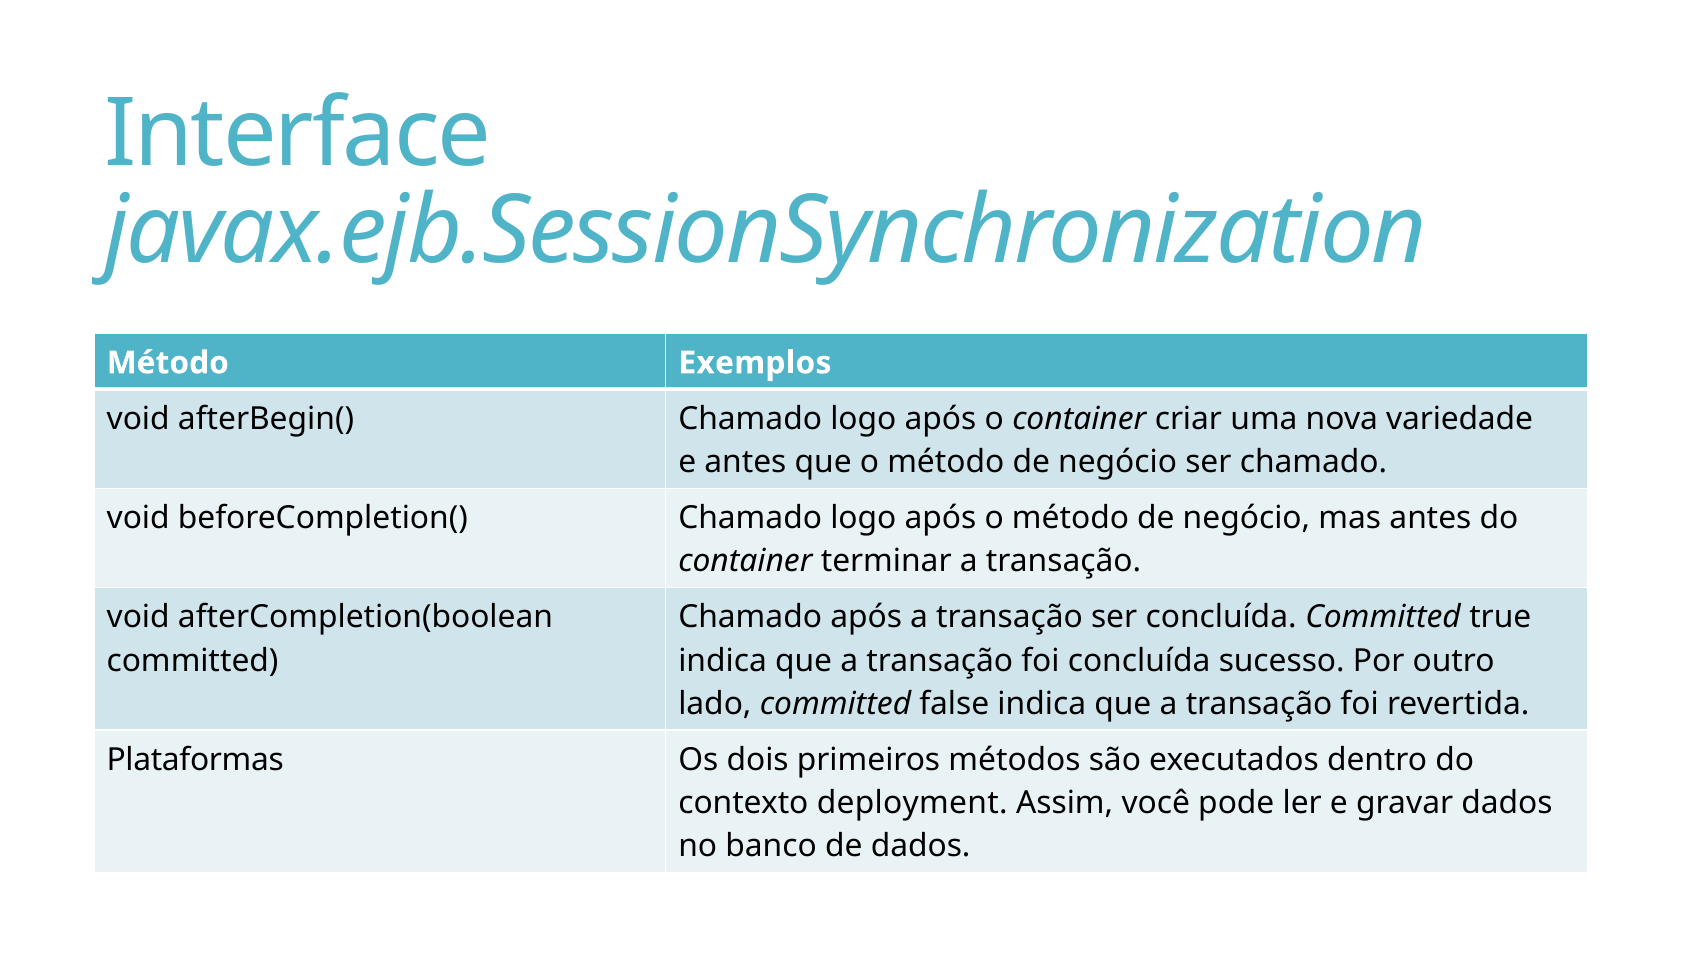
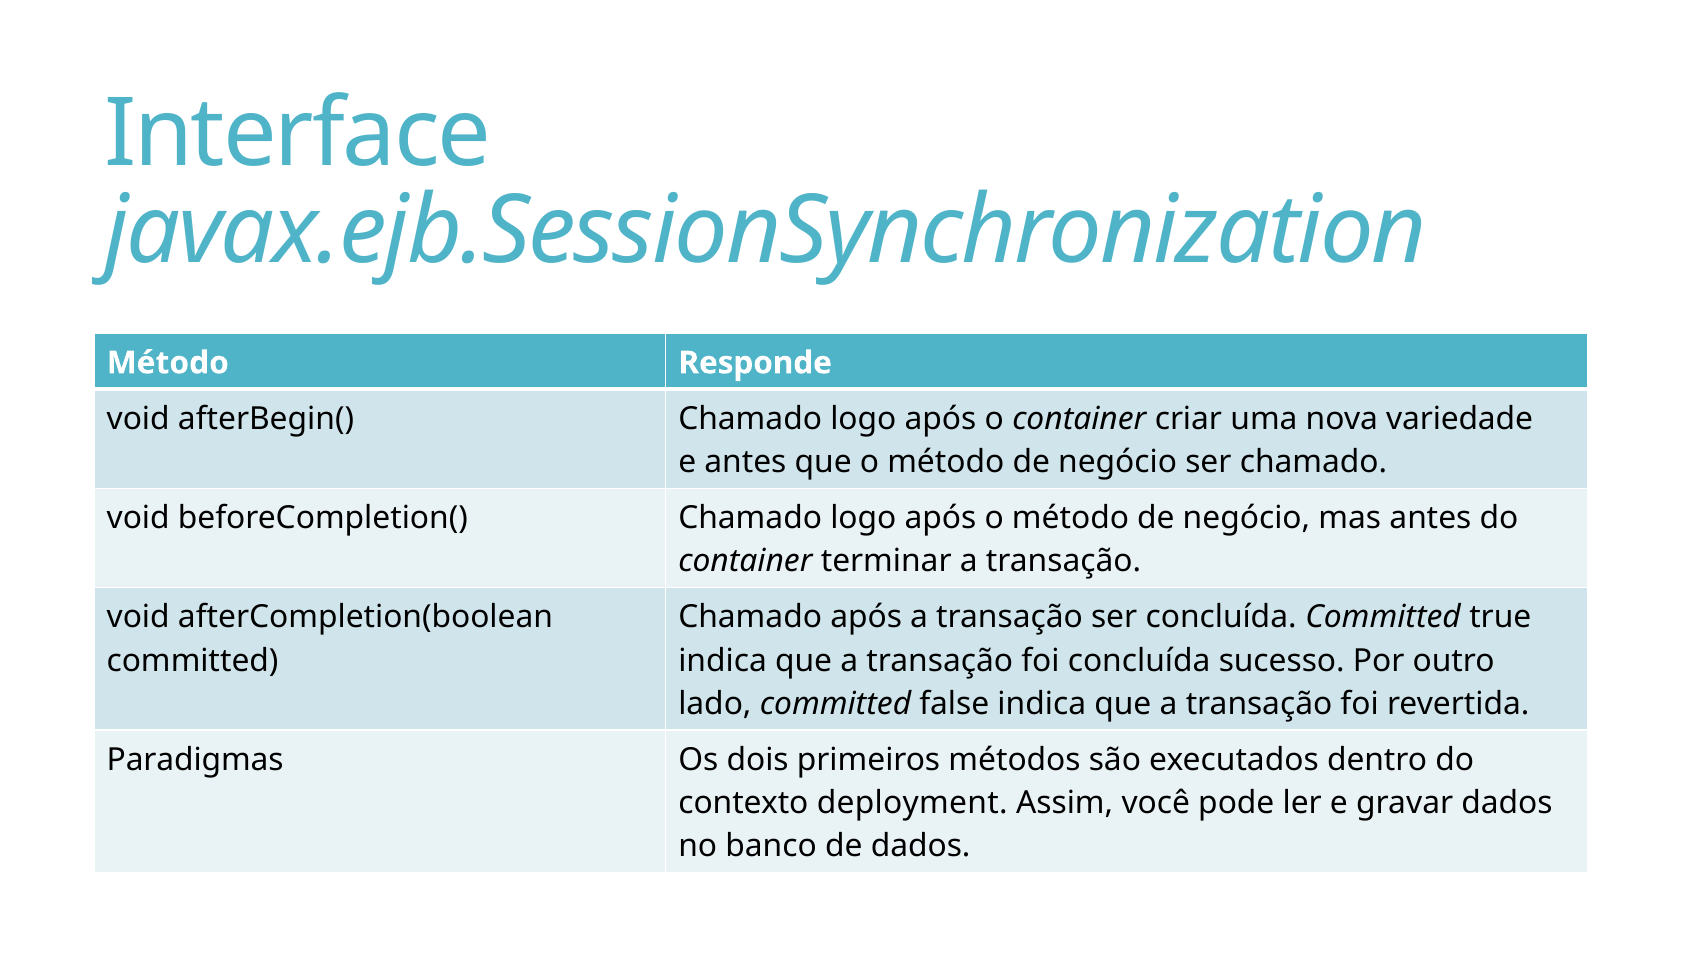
Exemplos: Exemplos -> Responde (755, 363)
Plataformas: Plataformas -> Paradigmas (195, 760)
